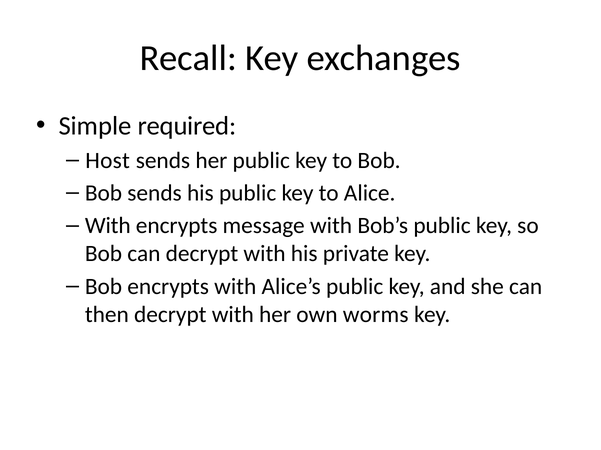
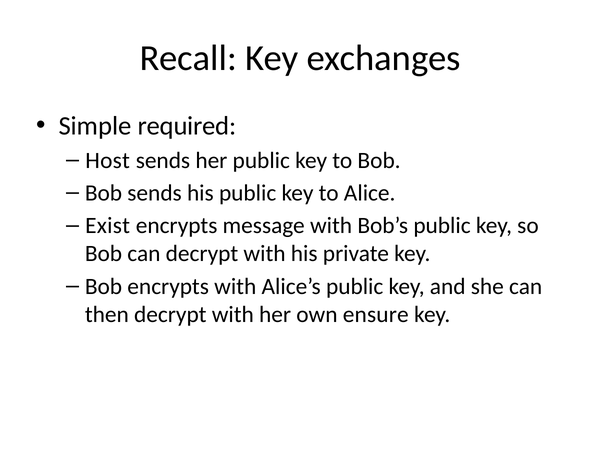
With: With -> Exist (108, 226)
worms: worms -> ensure (376, 315)
